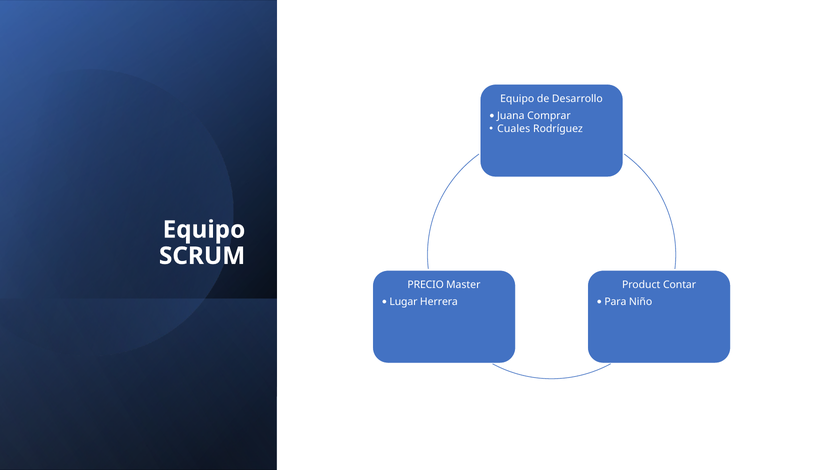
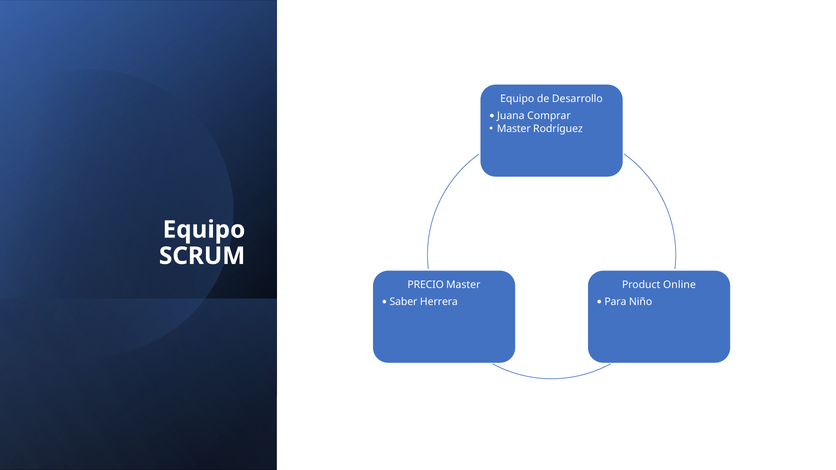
Cuales: Cuales -> Master (514, 129)
Contar: Contar -> Online (680, 285)
Lugar: Lugar -> Saber (403, 302)
